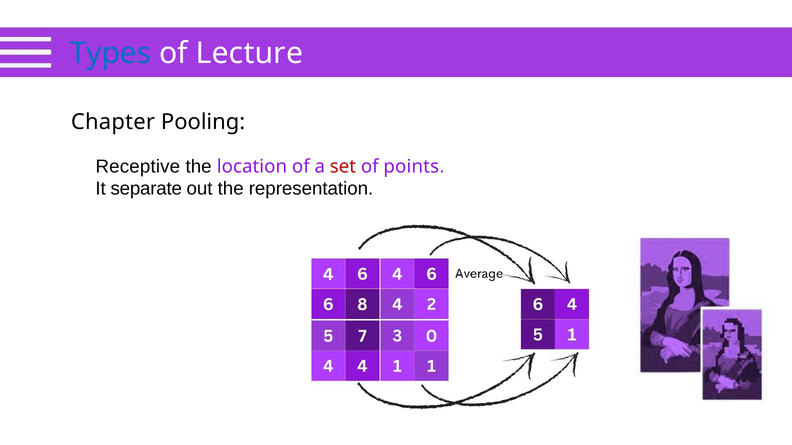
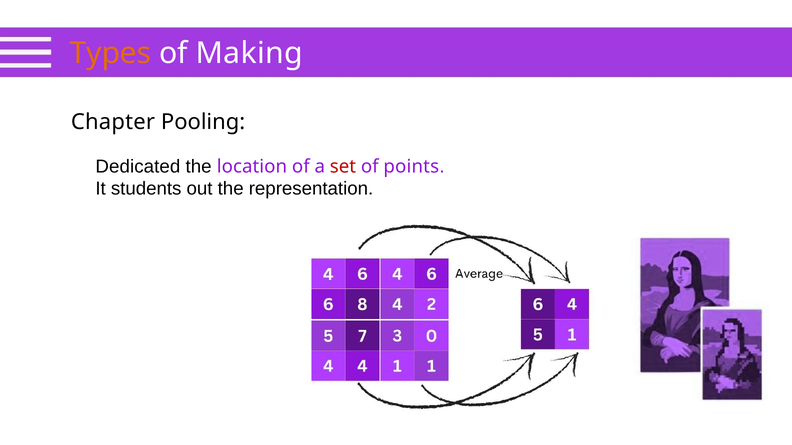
Types colour: blue -> orange (110, 54)
Lecture: Lecture -> Making (249, 54)
Receptive: Receptive -> Dedicated (138, 167)
separate: separate -> students (146, 189)
